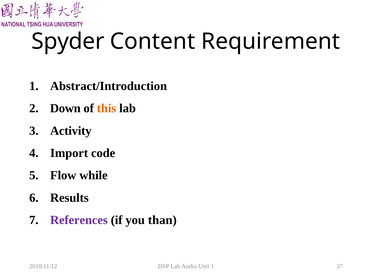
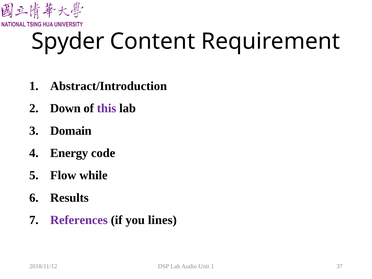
this colour: orange -> purple (107, 108)
Activity: Activity -> Domain (71, 131)
Import: Import -> Energy (69, 153)
than: than -> lines (162, 220)
